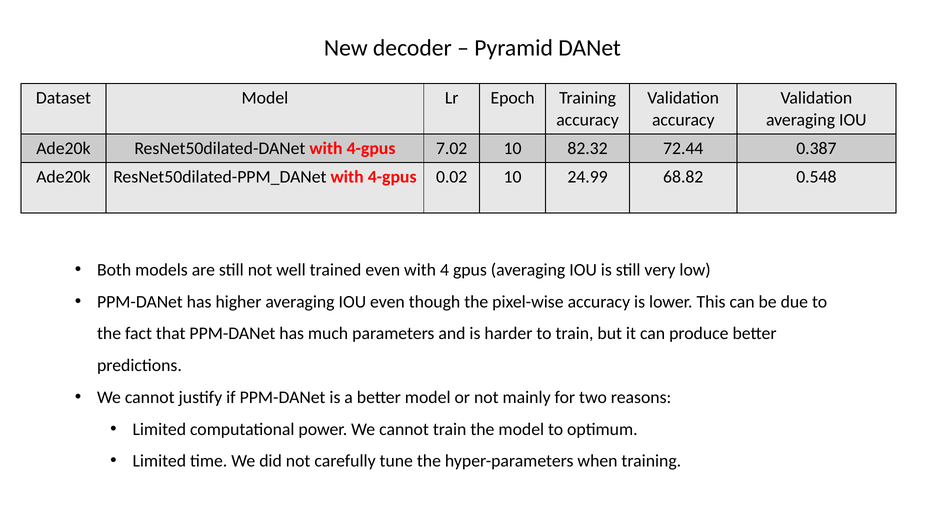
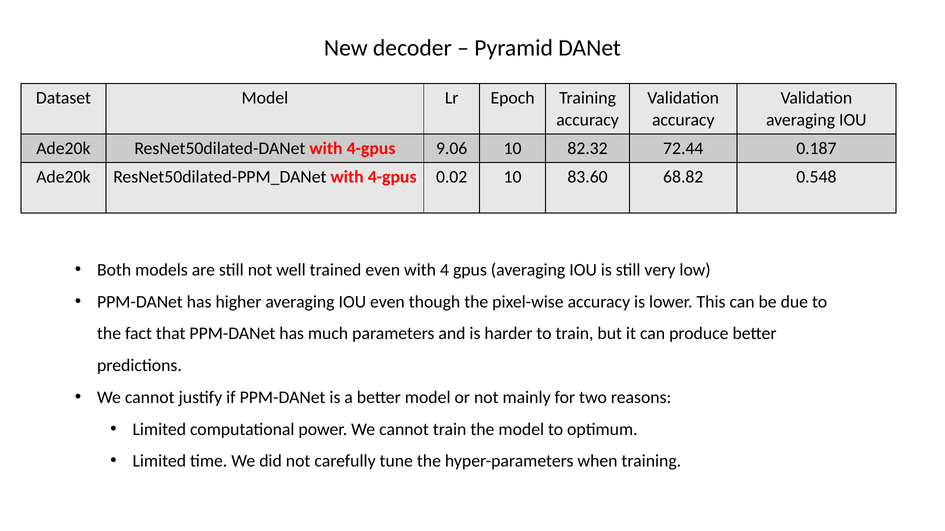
7.02: 7.02 -> 9.06 (452, 149)
0.387: 0.387 -> 0.187 (816, 149)
24.99: 24.99 -> 83.60 (588, 177)
